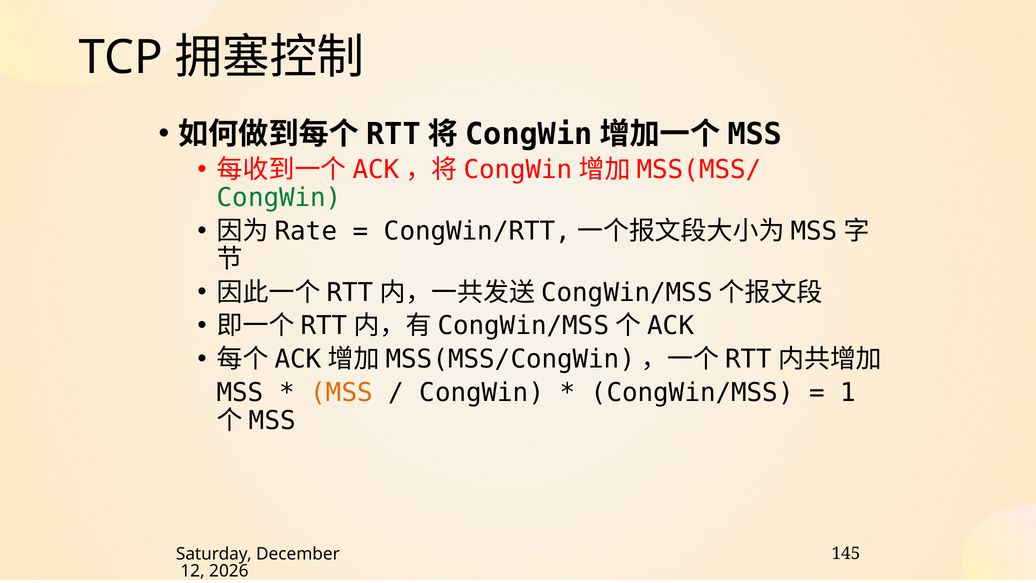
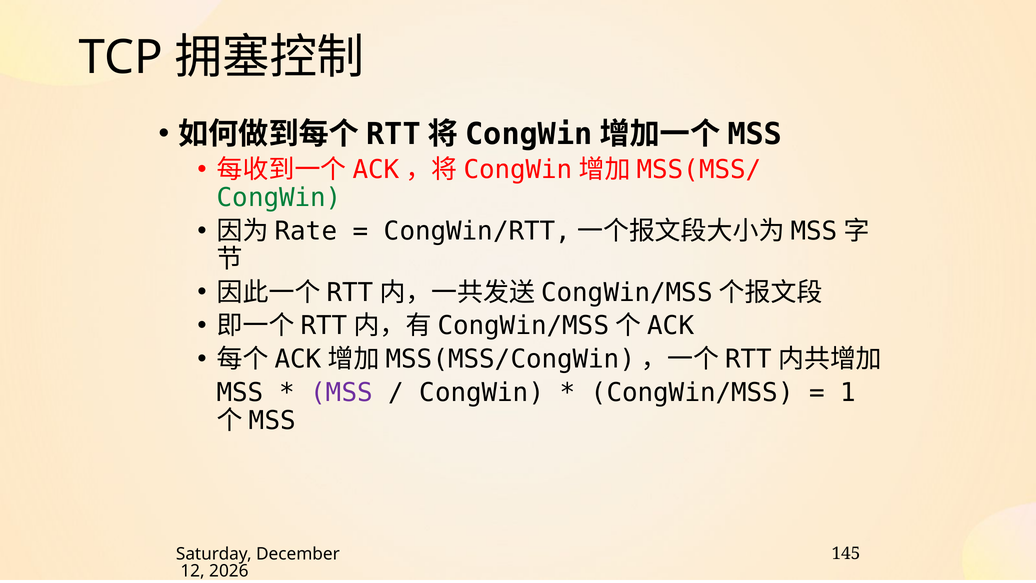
MSS colour: orange -> purple (342, 392)
